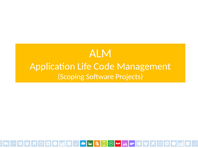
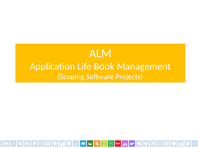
Code: Code -> Book (104, 67)
